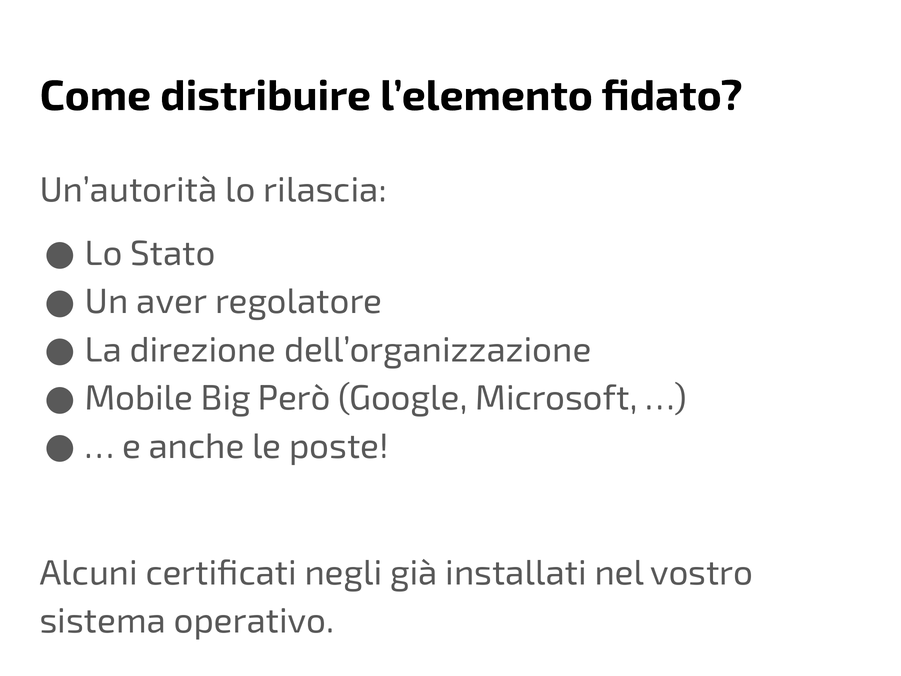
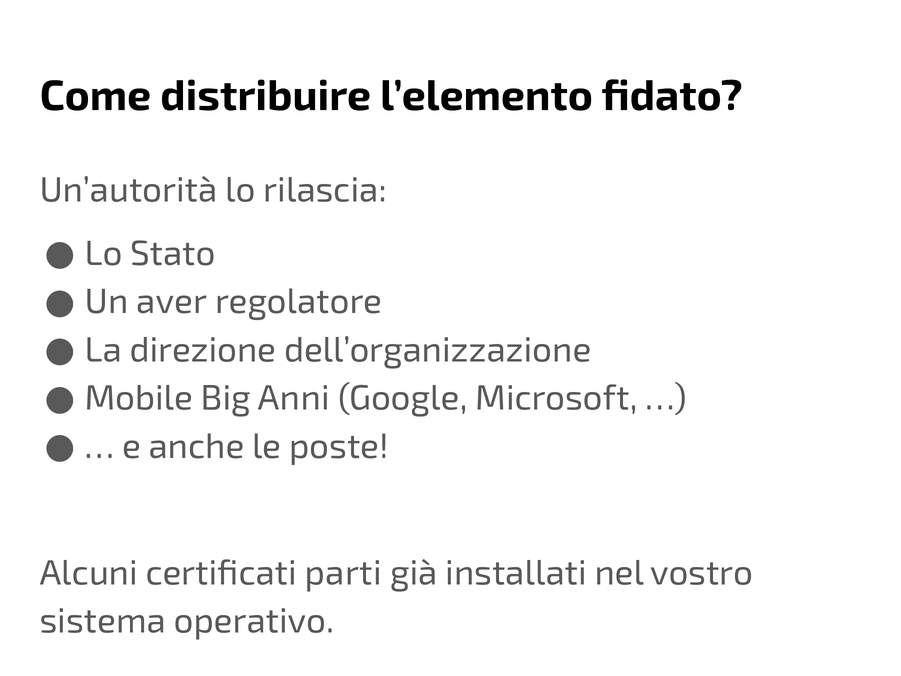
Però: Però -> Anni (294, 398)
negli: negli -> parti (343, 573)
